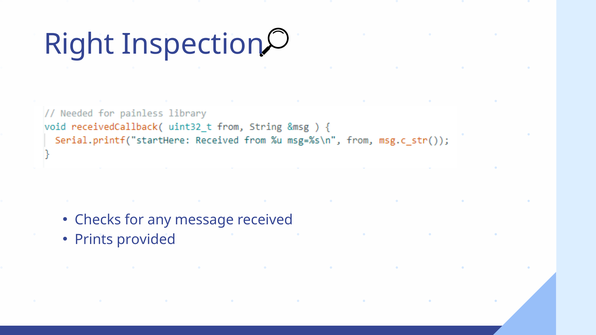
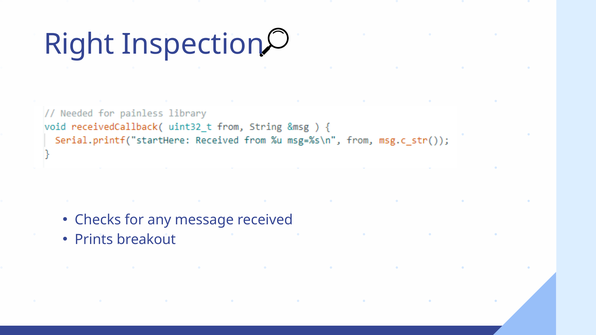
provided: provided -> breakout (146, 240)
